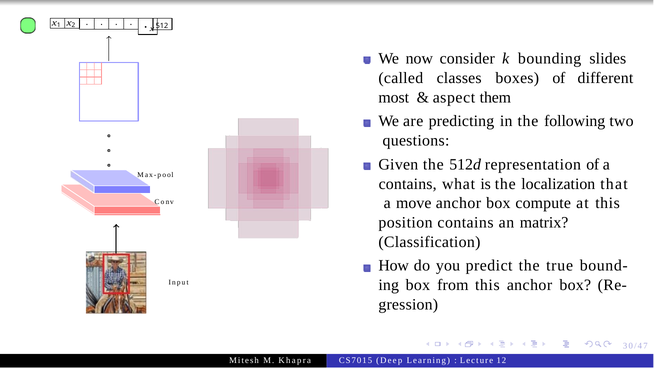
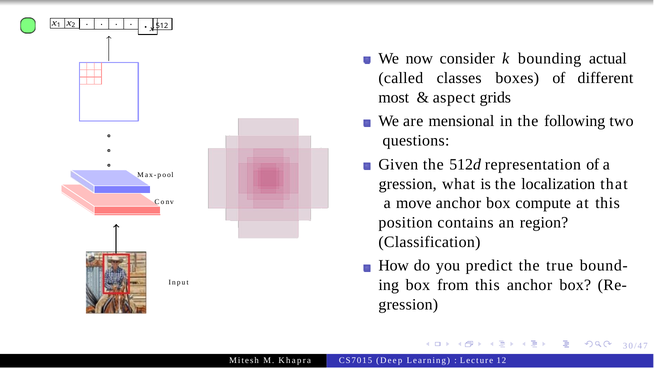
slides: slides -> actual (608, 59)
them: them -> grids (495, 98)
predicting: predicting -> mensional (461, 121)
contains: contains -> gression (408, 184)
matrix: matrix -> region (544, 223)
